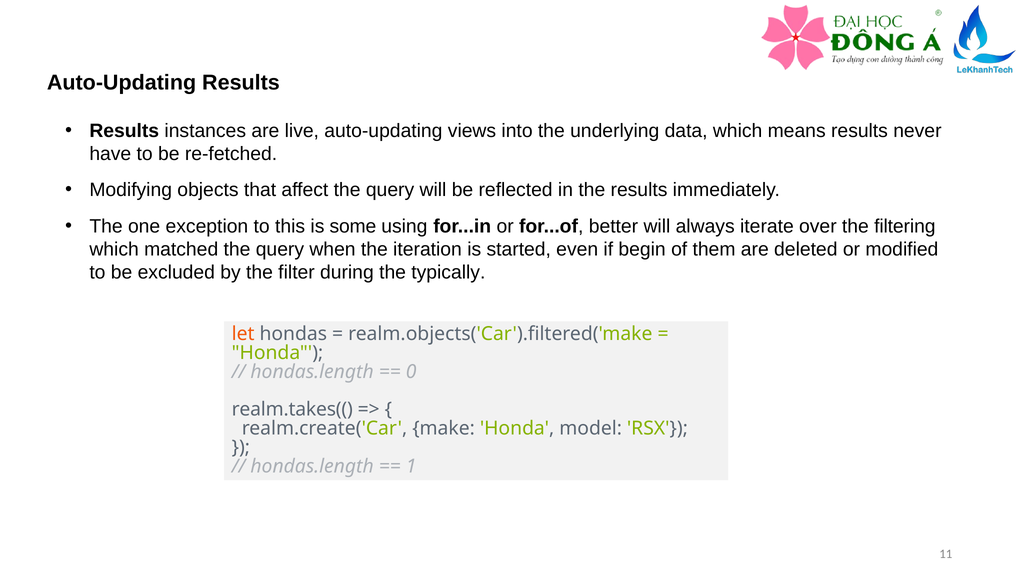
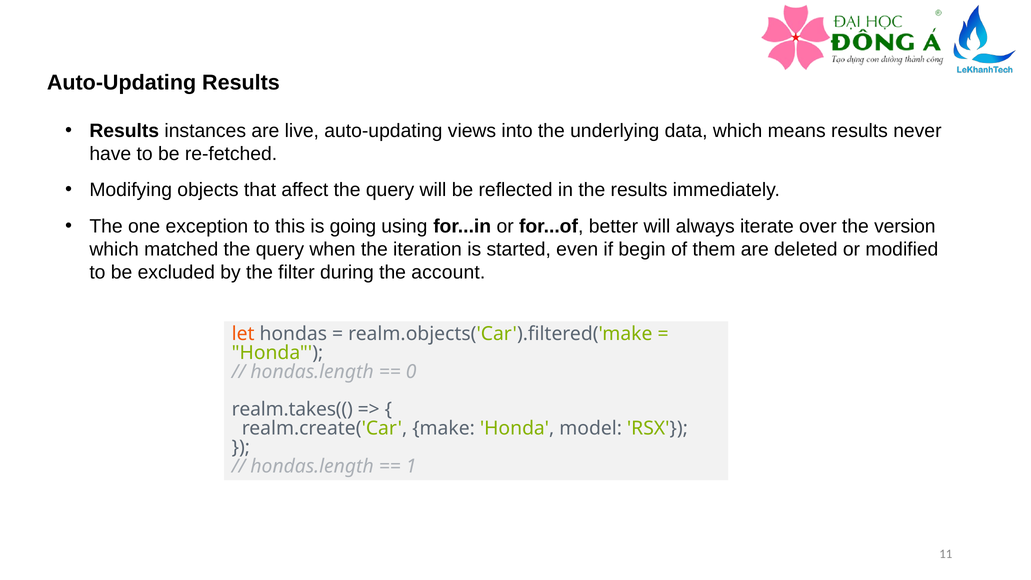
some: some -> going (353, 226)
filtering: filtering -> version (905, 226)
typically: typically -> account (448, 273)
